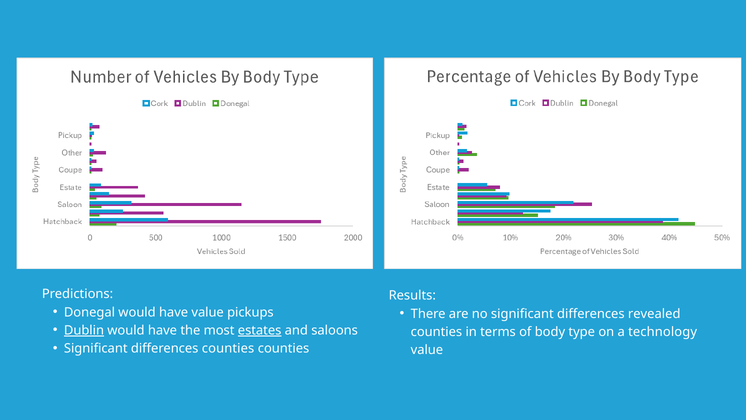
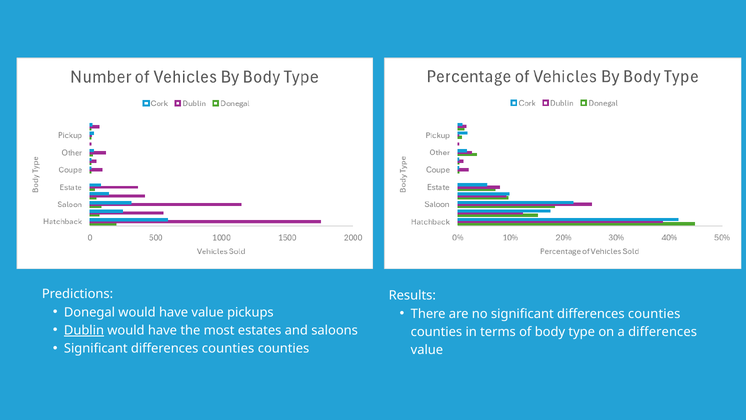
no significant differences revealed: revealed -> counties (654, 314)
estates underline: present -> none (260, 330)
a technology: technology -> differences (663, 332)
